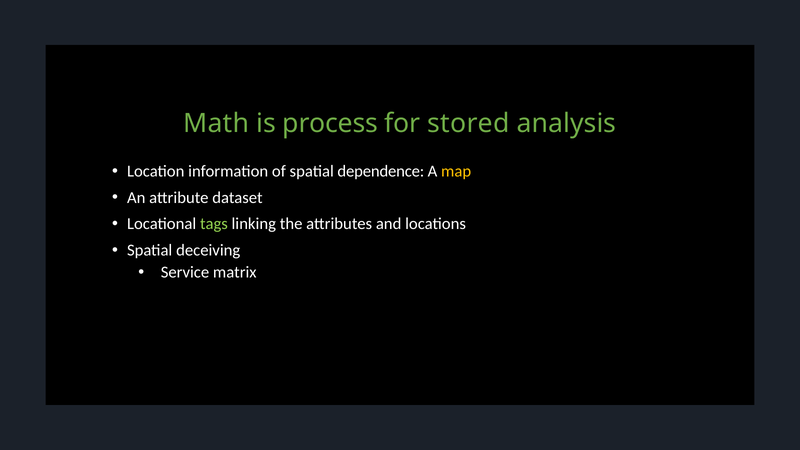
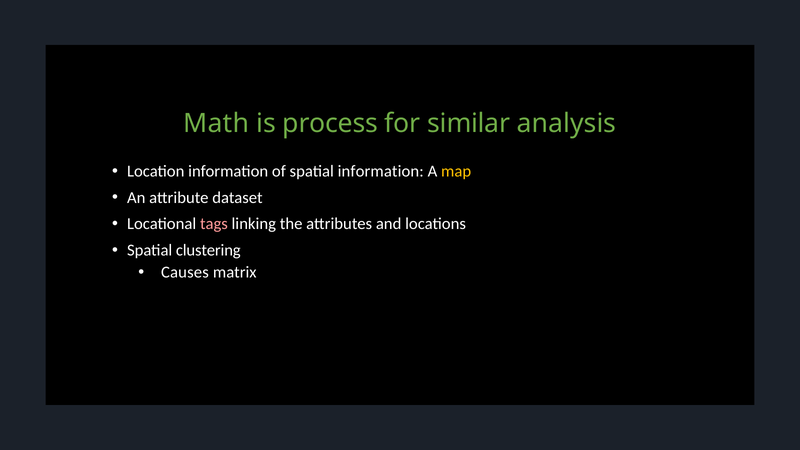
stored: stored -> similar (469, 123)
spatial dependence: dependence -> information (381, 171)
tags colour: light green -> pink (214, 224)
deceiving: deceiving -> clustering (208, 250)
Service: Service -> Causes (185, 272)
